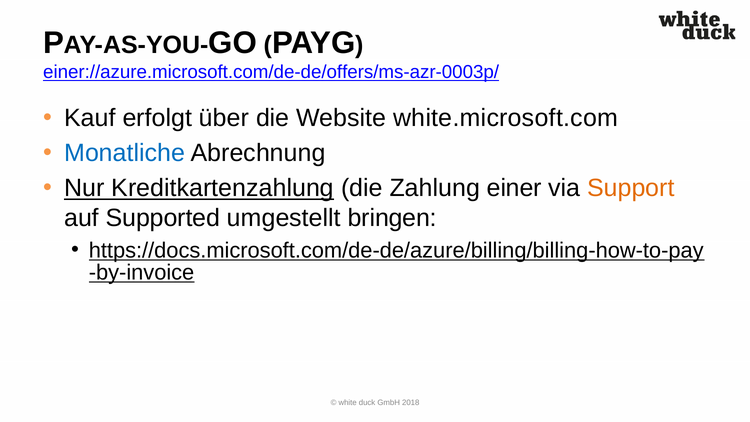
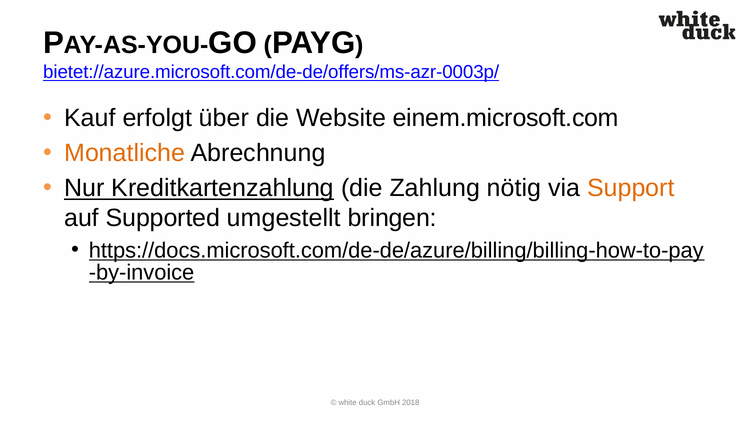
einer://azure.microsoft.com/de-de/offers/ms-azr-0003p/: einer://azure.microsoft.com/de-de/offers/ms-azr-0003p/ -> bietet://azure.microsoft.com/de-de/offers/ms-azr-0003p/ (271, 72)
white.microsoft.com: white.microsoft.com -> einem.microsoft.com (506, 118)
Monatliche colour: blue -> orange (125, 153)
einer: einer -> nötig (514, 188)
